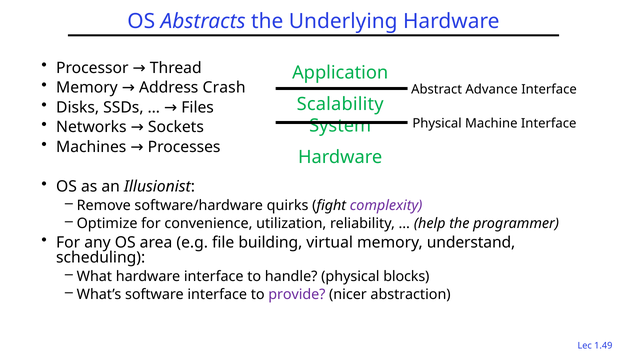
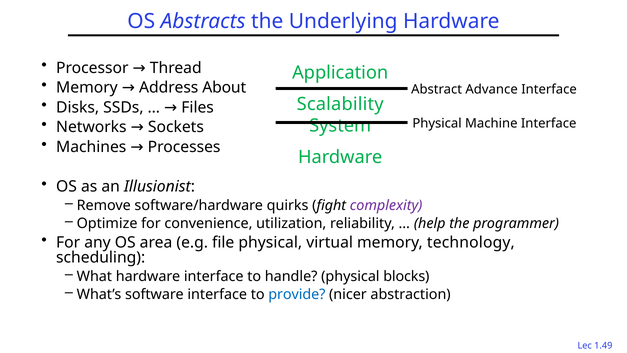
Crash: Crash -> About (224, 88)
file building: building -> physical (270, 242)
understand: understand -> technology (471, 242)
provide colour: purple -> blue (297, 294)
